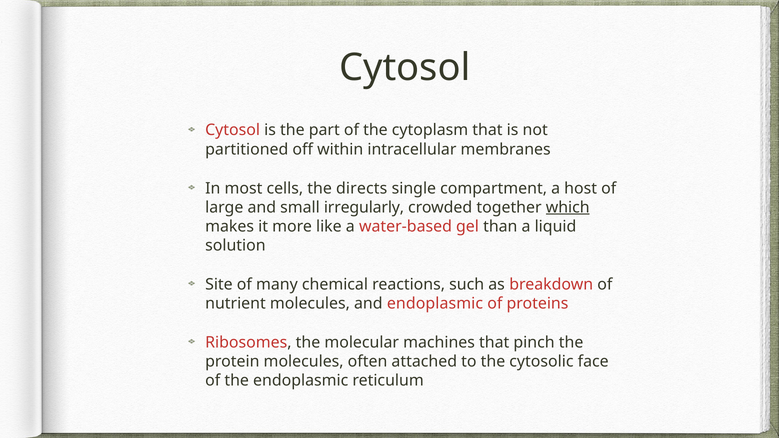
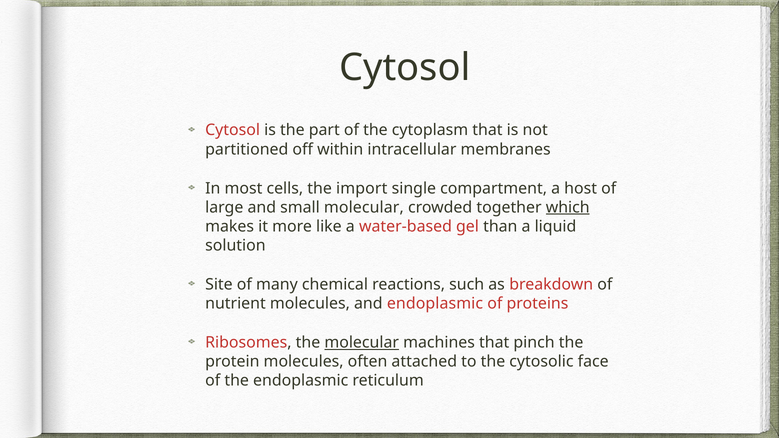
directs: directs -> import (362, 188)
small irregularly: irregularly -> molecular (364, 207)
molecular underline: none -> present (362, 343)
